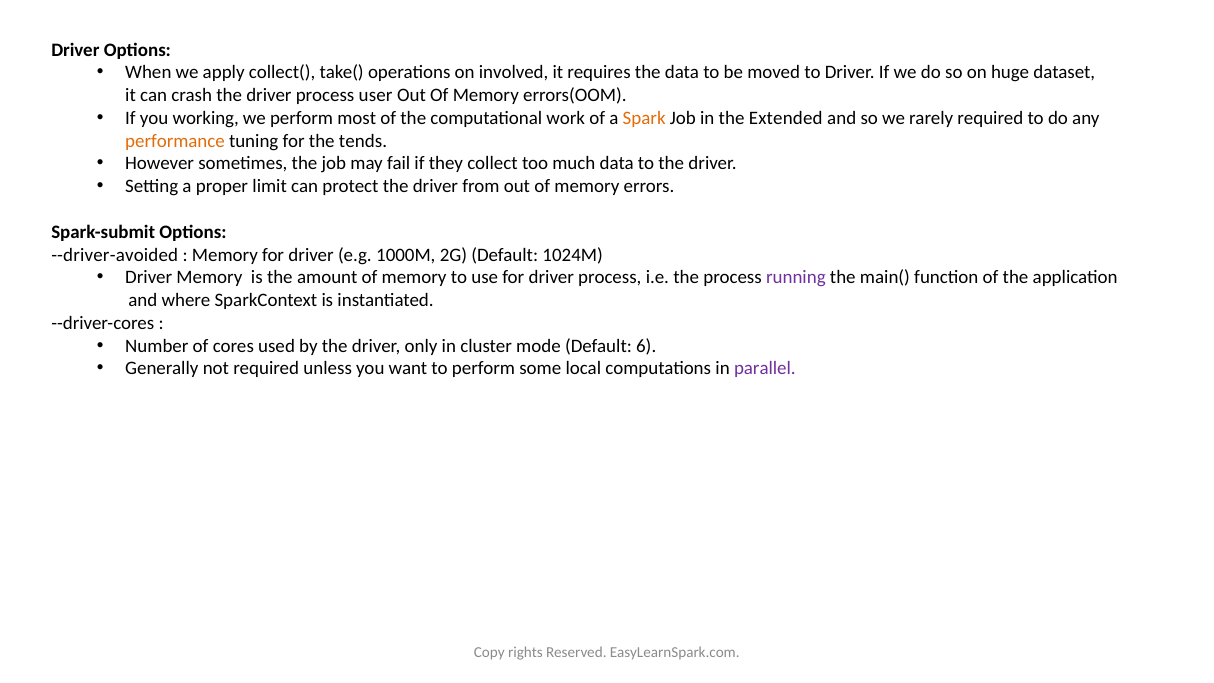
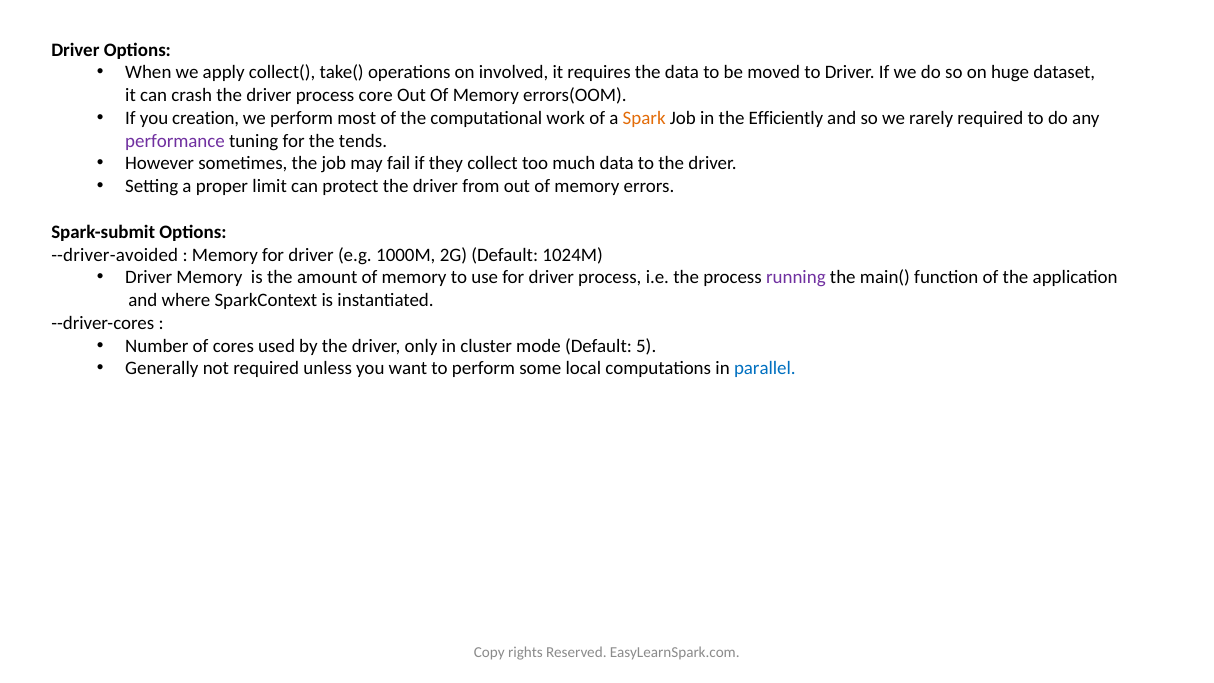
user: user -> core (376, 95)
working: working -> creation (206, 118)
Extended: Extended -> Efficiently (786, 118)
performance colour: orange -> purple (175, 141)
6: 6 -> 5 (646, 346)
parallel colour: purple -> blue (765, 369)
